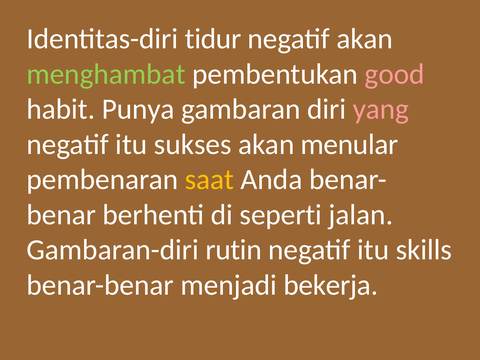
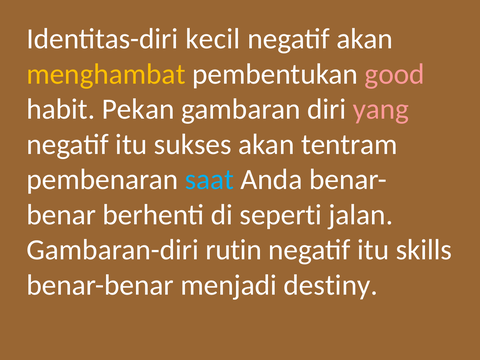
tidur: tidur -> kecil (213, 39)
menghambat colour: light green -> yellow (106, 74)
Punya: Punya -> Pekan (138, 109)
menular: menular -> tentram (349, 144)
saat colour: yellow -> light blue (209, 180)
bekerja: bekerja -> destiny (331, 285)
